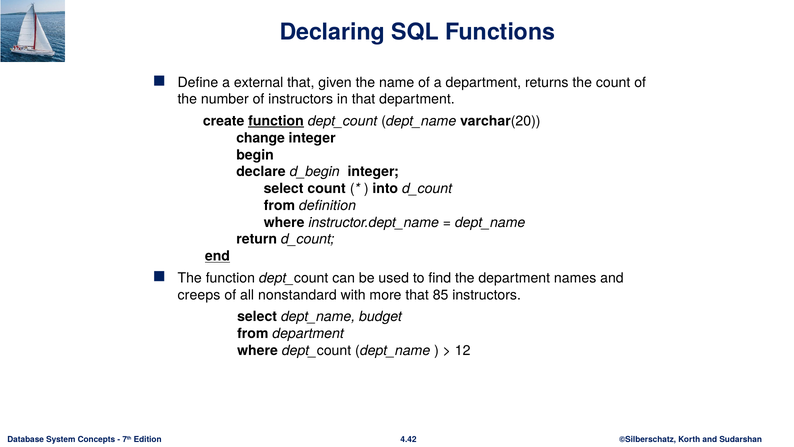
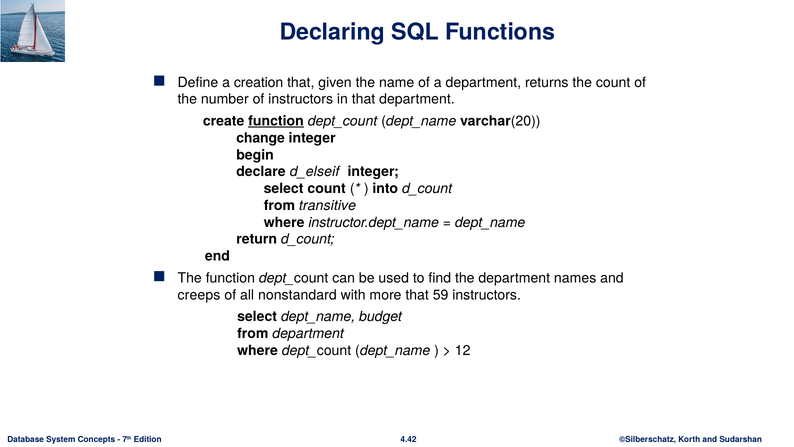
external: external -> creation (259, 82)
d_begin: d_begin -> d_elseif (315, 172)
definition: definition -> transitive (327, 205)
end underline: present -> none (217, 256)
85: 85 -> 59 (441, 295)
